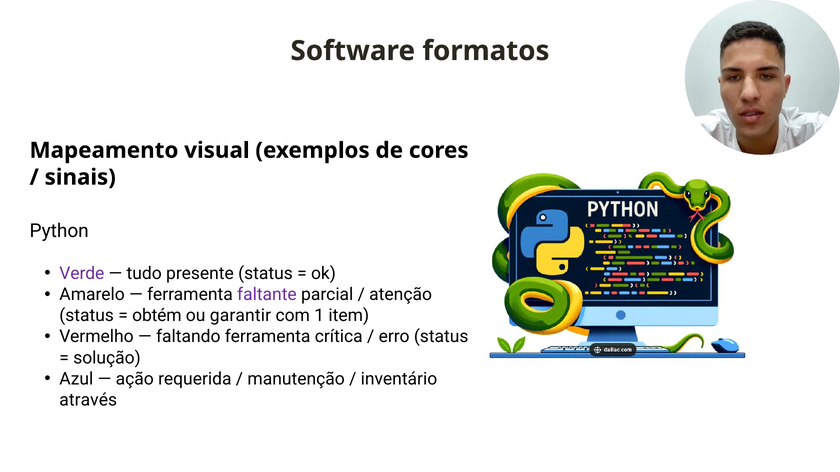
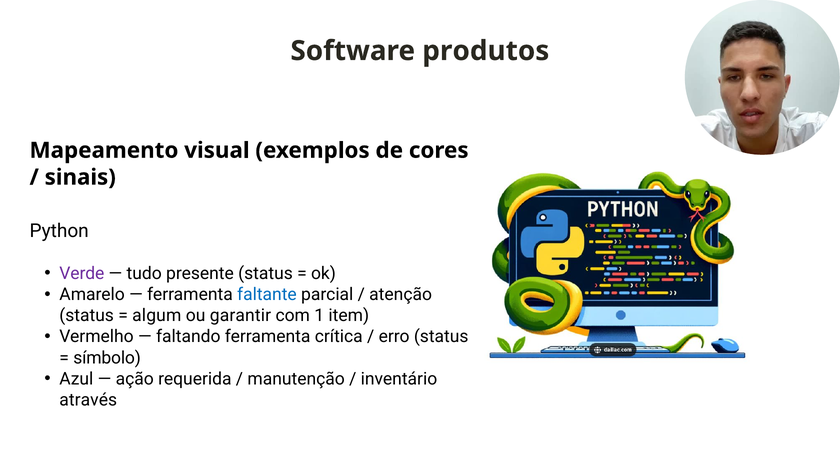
formatos: formatos -> produtos (486, 51)
faltante colour: purple -> blue (267, 295)
obtém: obtém -> algum (157, 316)
solução: solução -> símbolo (107, 358)
